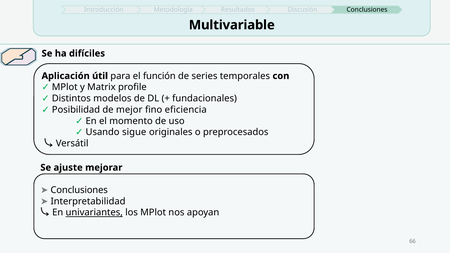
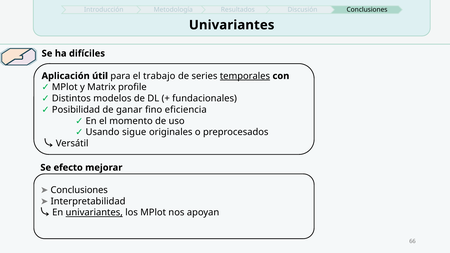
Multivariable: Multivariable -> Univariantes (232, 25)
función: función -> trabajo (159, 76)
temporales underline: none -> present (245, 76)
mejor: mejor -> ganar (129, 110)
ajuste: ajuste -> efecto (68, 168)
